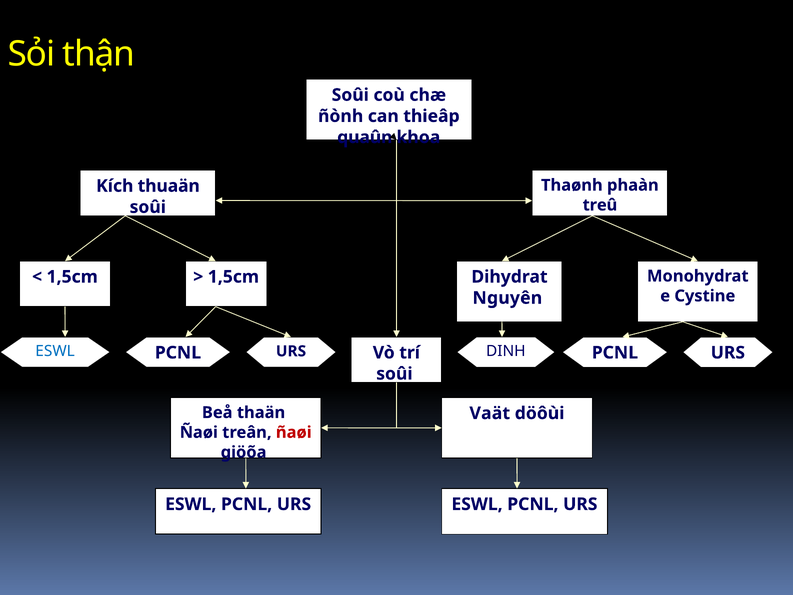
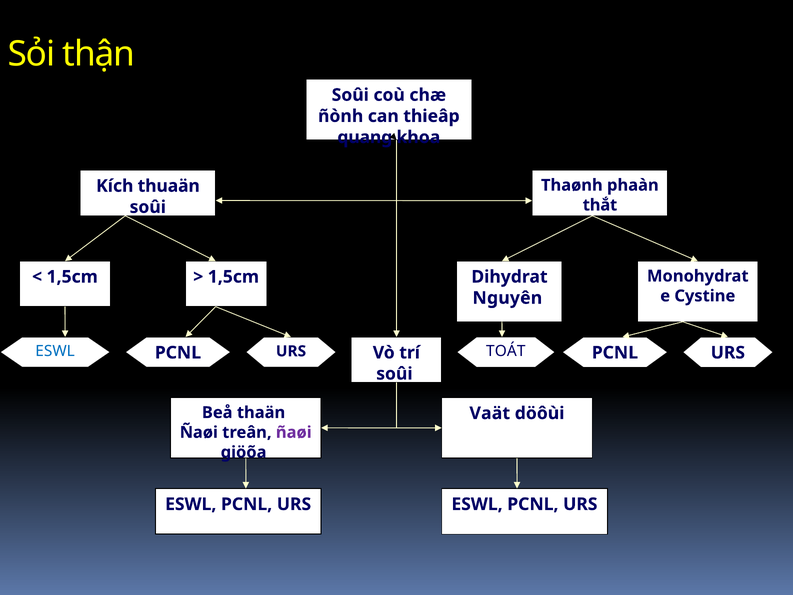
quaûn: quaûn -> quang (365, 137)
treû: treû -> thắt (600, 205)
DINH: DINH -> TOÁT (506, 351)
ñaøi colour: red -> purple (294, 432)
